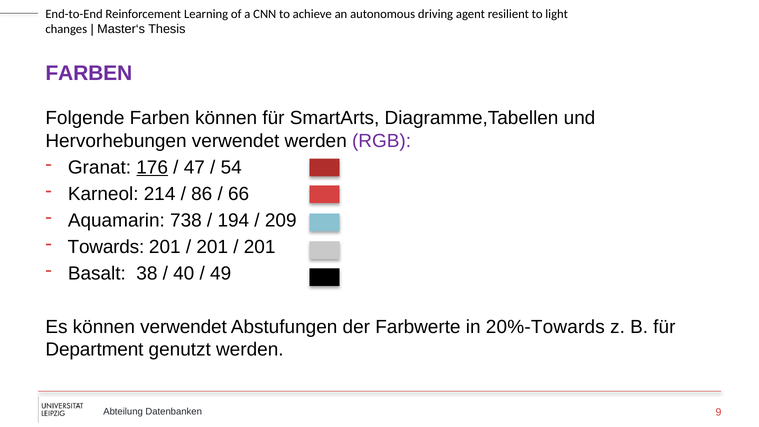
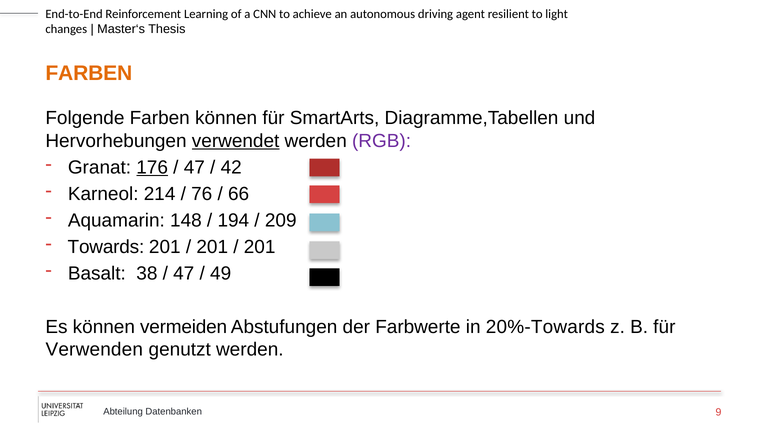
FARBEN colour: purple -> orange (89, 73)
verwendet underline: none -> present (236, 141)
54: 54 -> 42 (231, 167)
86: 86 -> 76 (202, 194)
738: 738 -> 148 (186, 220)
40: 40 -> 47 (184, 274)
können verwendet: verwendet -> vermeiden (184, 327)
Department: Department -> Verwenden (94, 350)
